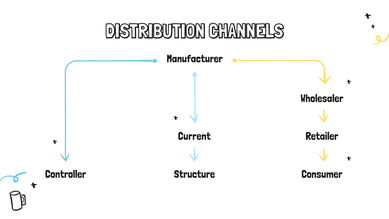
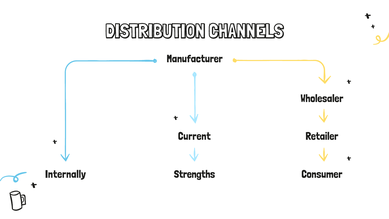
Controller: Controller -> Internally (66, 174)
Structure: Structure -> Strengths (194, 174)
